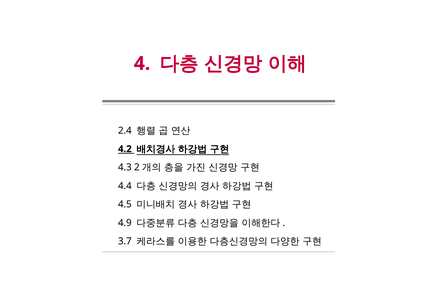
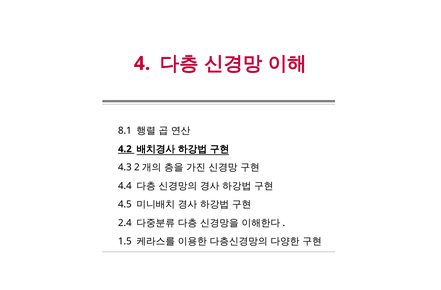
2.4: 2.4 -> 8.1 (125, 130)
4.9: 4.9 -> 2.4 (125, 223)
3.7: 3.7 -> 1.5 (125, 241)
